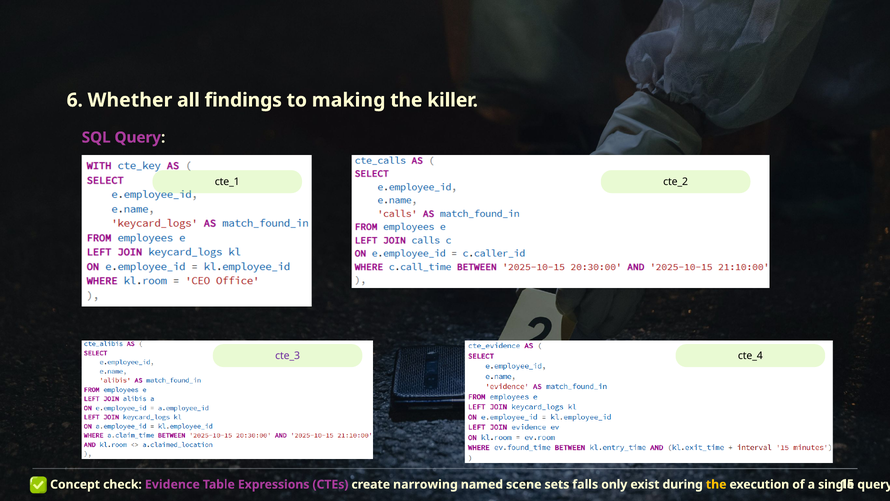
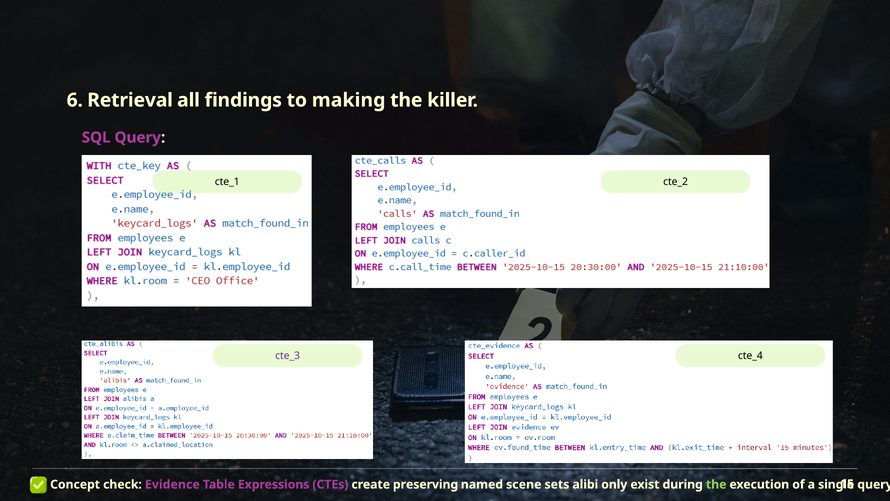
Whether: Whether -> Retrieval (130, 100)
narrowing: narrowing -> preserving (426, 484)
falls: falls -> alibi (585, 484)
the colour: yellow -> light green (716, 484)
